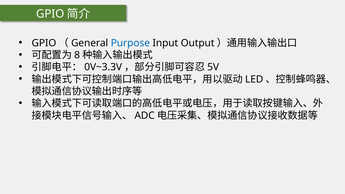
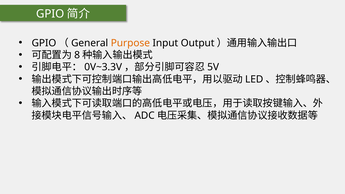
Purpose colour: blue -> orange (130, 43)
